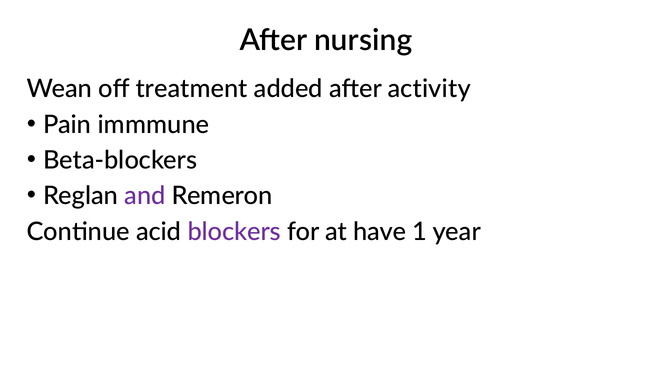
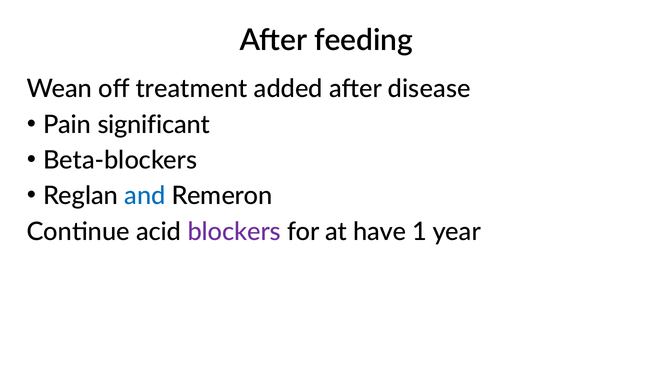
nursing: nursing -> feeding (363, 40)
activity: activity -> disease (429, 89)
immmune: immmune -> significant (154, 125)
and colour: purple -> blue (145, 196)
